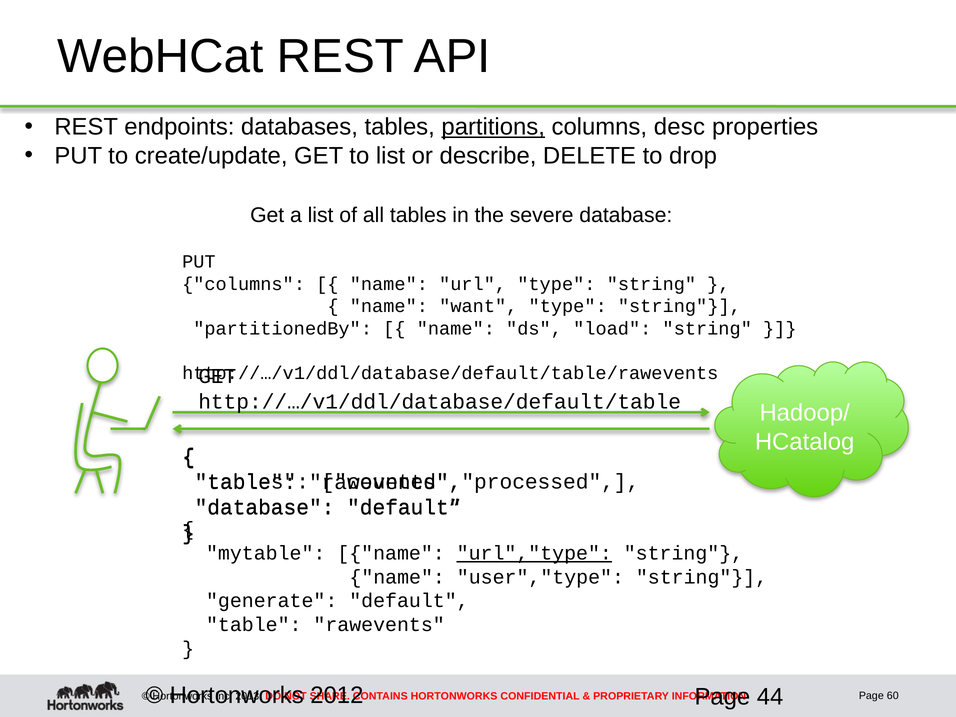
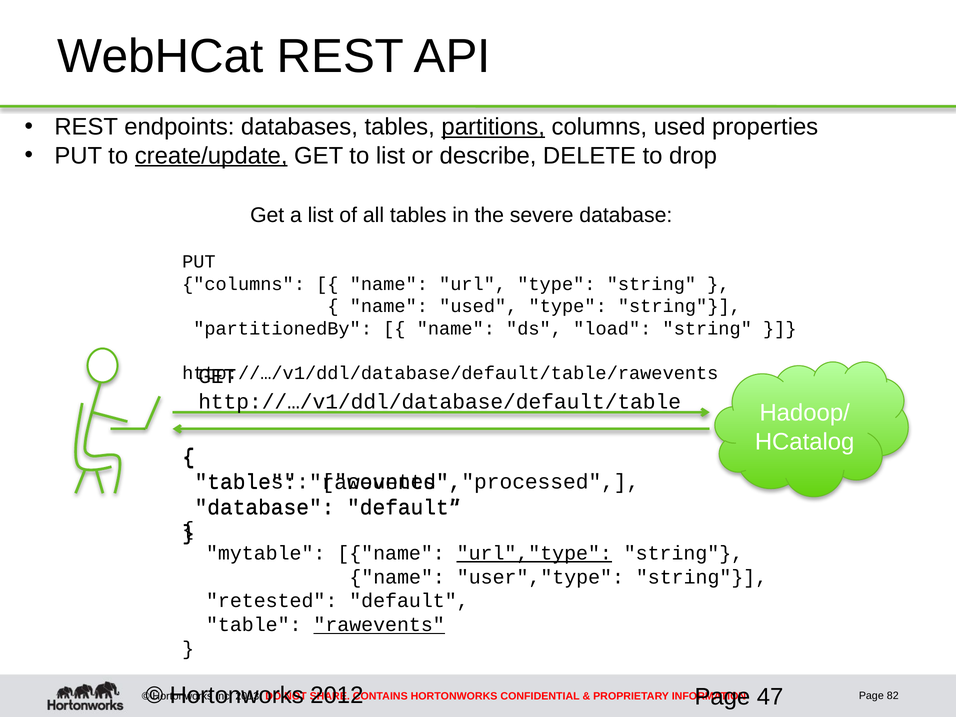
columns desc: desc -> used (680, 127)
create/update underline: none -> present (211, 156)
name want: want -> used (478, 306)
generate: generate -> retested (272, 601)
rawevents underline: none -> present (379, 625)
44: 44 -> 47 (770, 697)
60: 60 -> 82 (893, 696)
